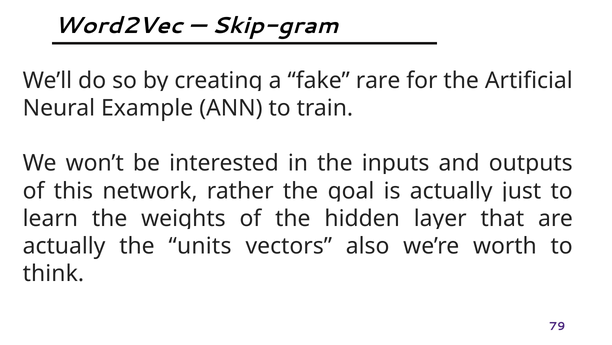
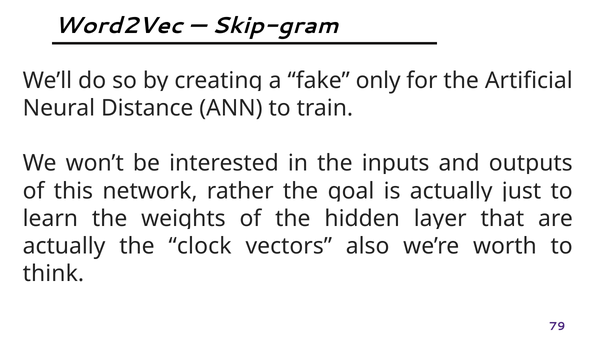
rare: rare -> only (378, 80)
Example: Example -> Distance (147, 108)
units: units -> clock (200, 246)
